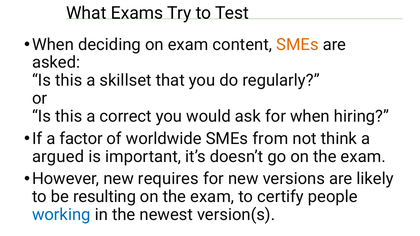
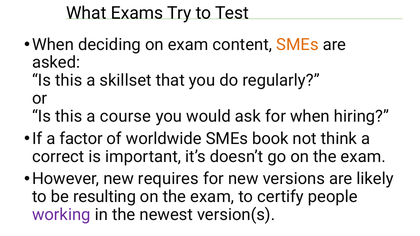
correct: correct -> course (126, 116)
from: from -> book (270, 139)
argued: argued -> correct (58, 157)
working colour: blue -> purple (61, 215)
